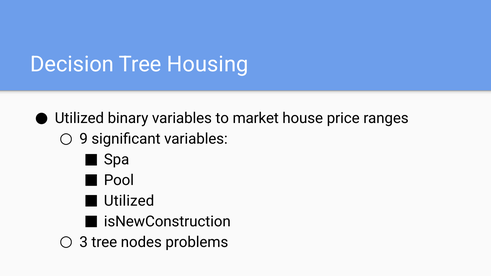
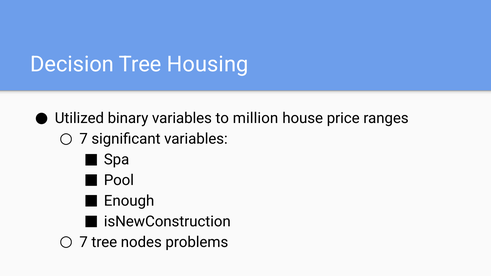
market: market -> million (256, 118)
9: 9 -> 7 (84, 139)
Utilized: Utilized -> Enough (129, 201)
3: 3 -> 7 (84, 242)
